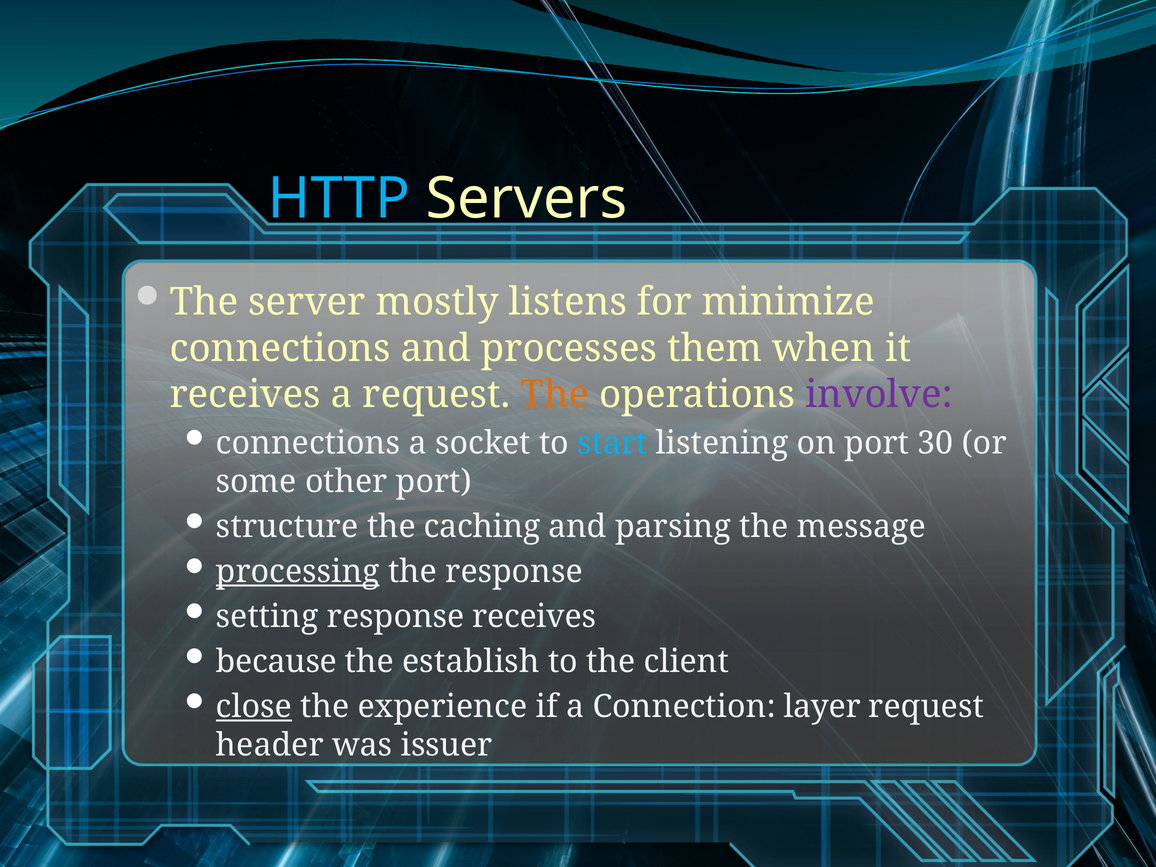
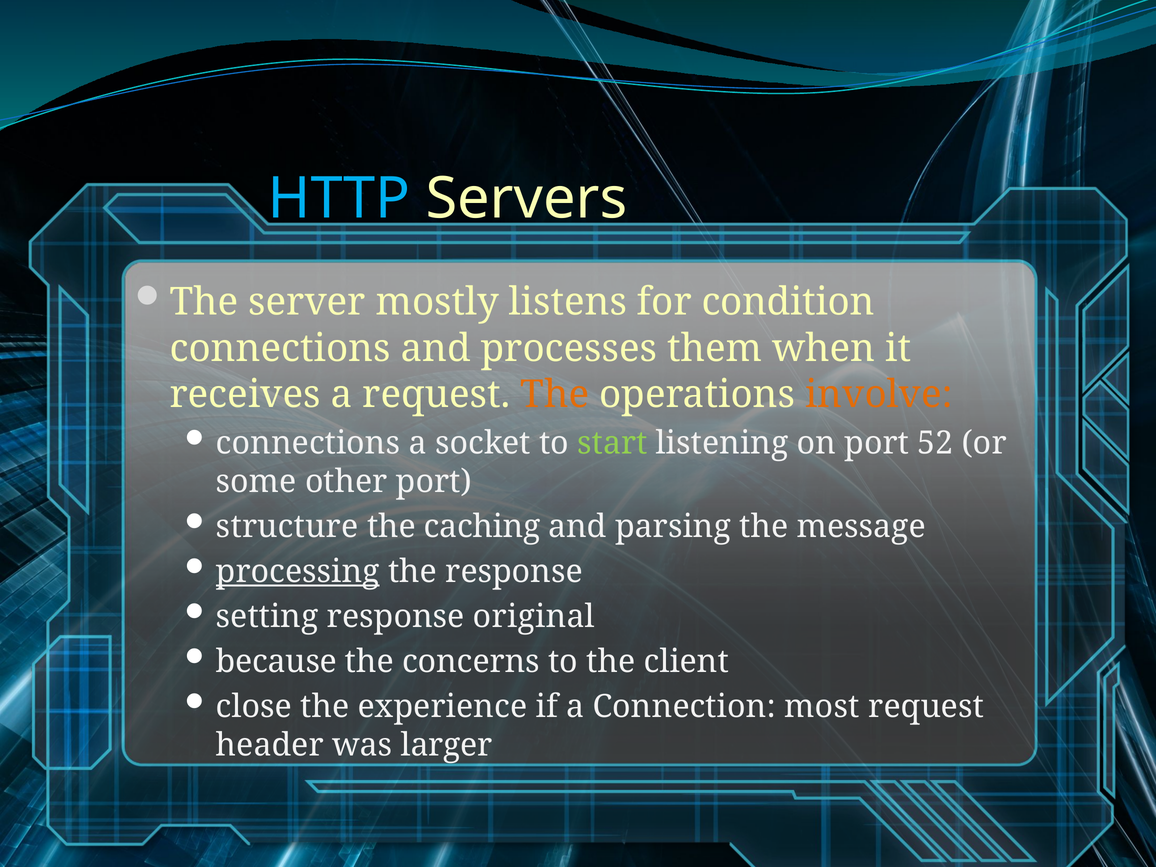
minimize: minimize -> condition (788, 302)
involve colour: purple -> orange (879, 395)
start colour: light blue -> light green (612, 443)
30: 30 -> 52 (935, 443)
response receives: receives -> original (534, 617)
establish: establish -> concerns (471, 662)
close underline: present -> none (254, 707)
layer: layer -> most (822, 707)
issuer: issuer -> larger (447, 745)
